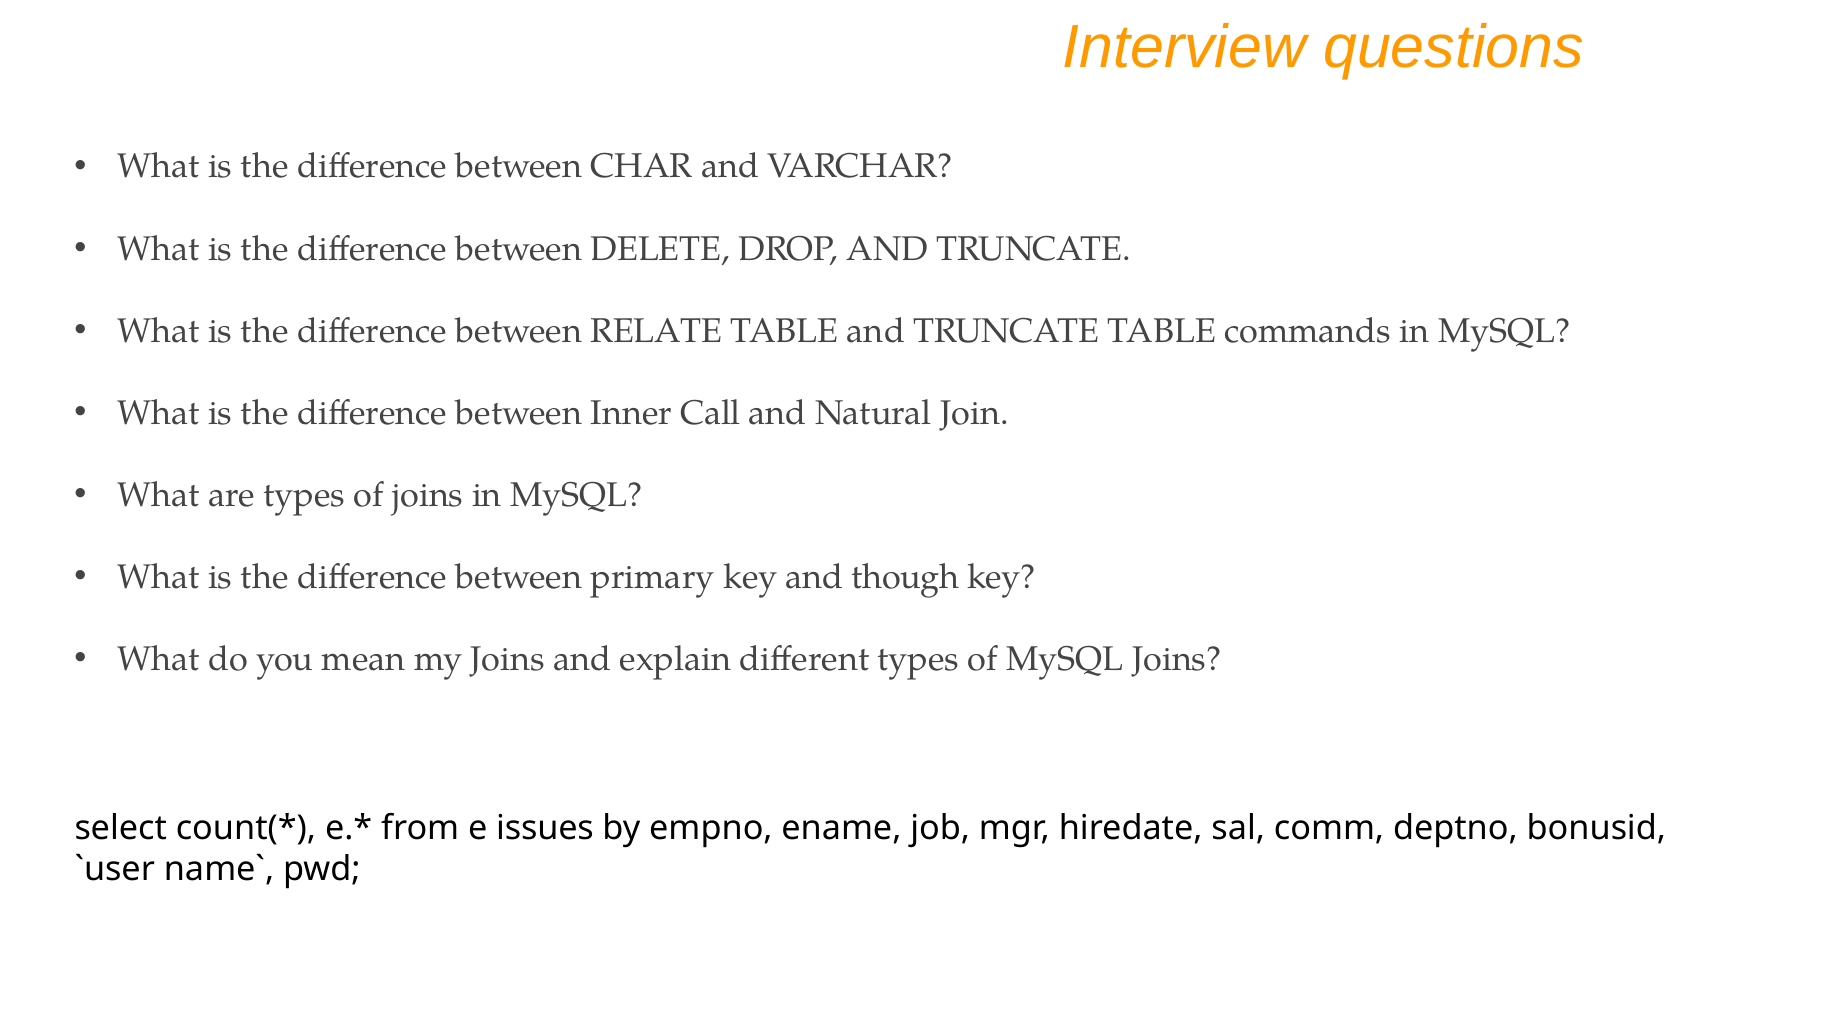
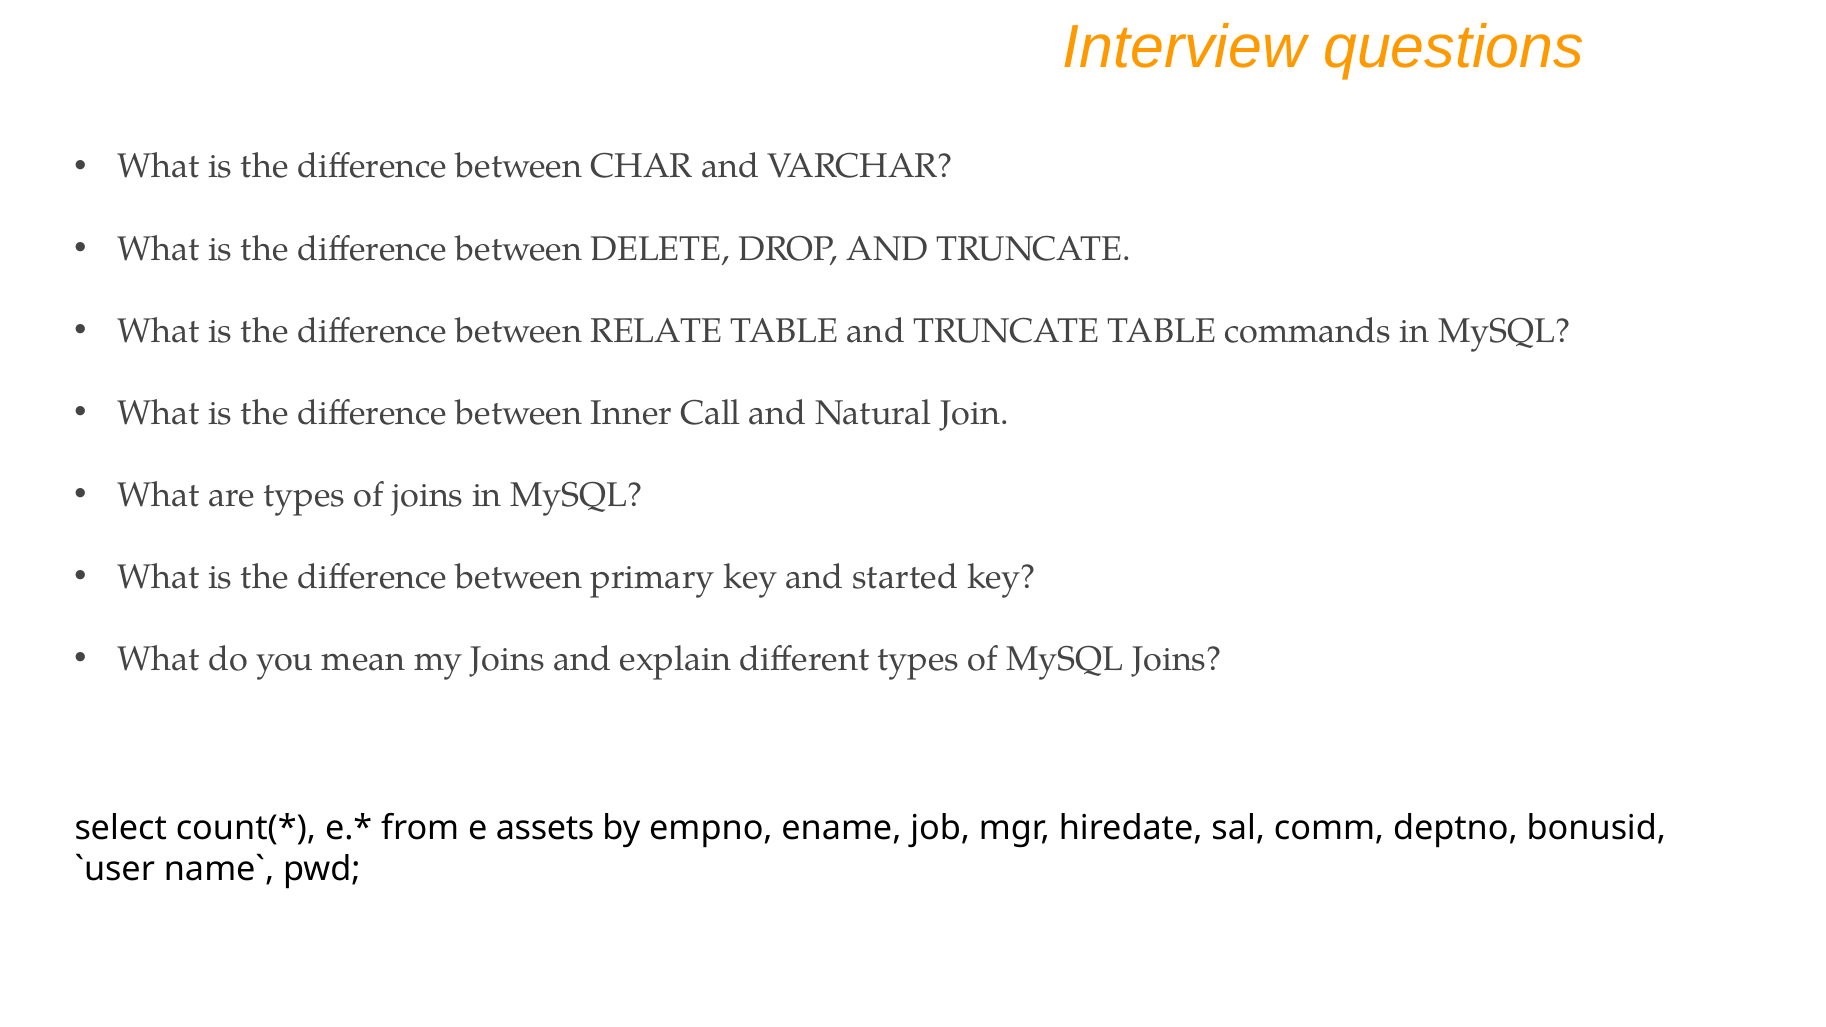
though: though -> started (905, 577)
issues: issues -> assets (545, 829)
